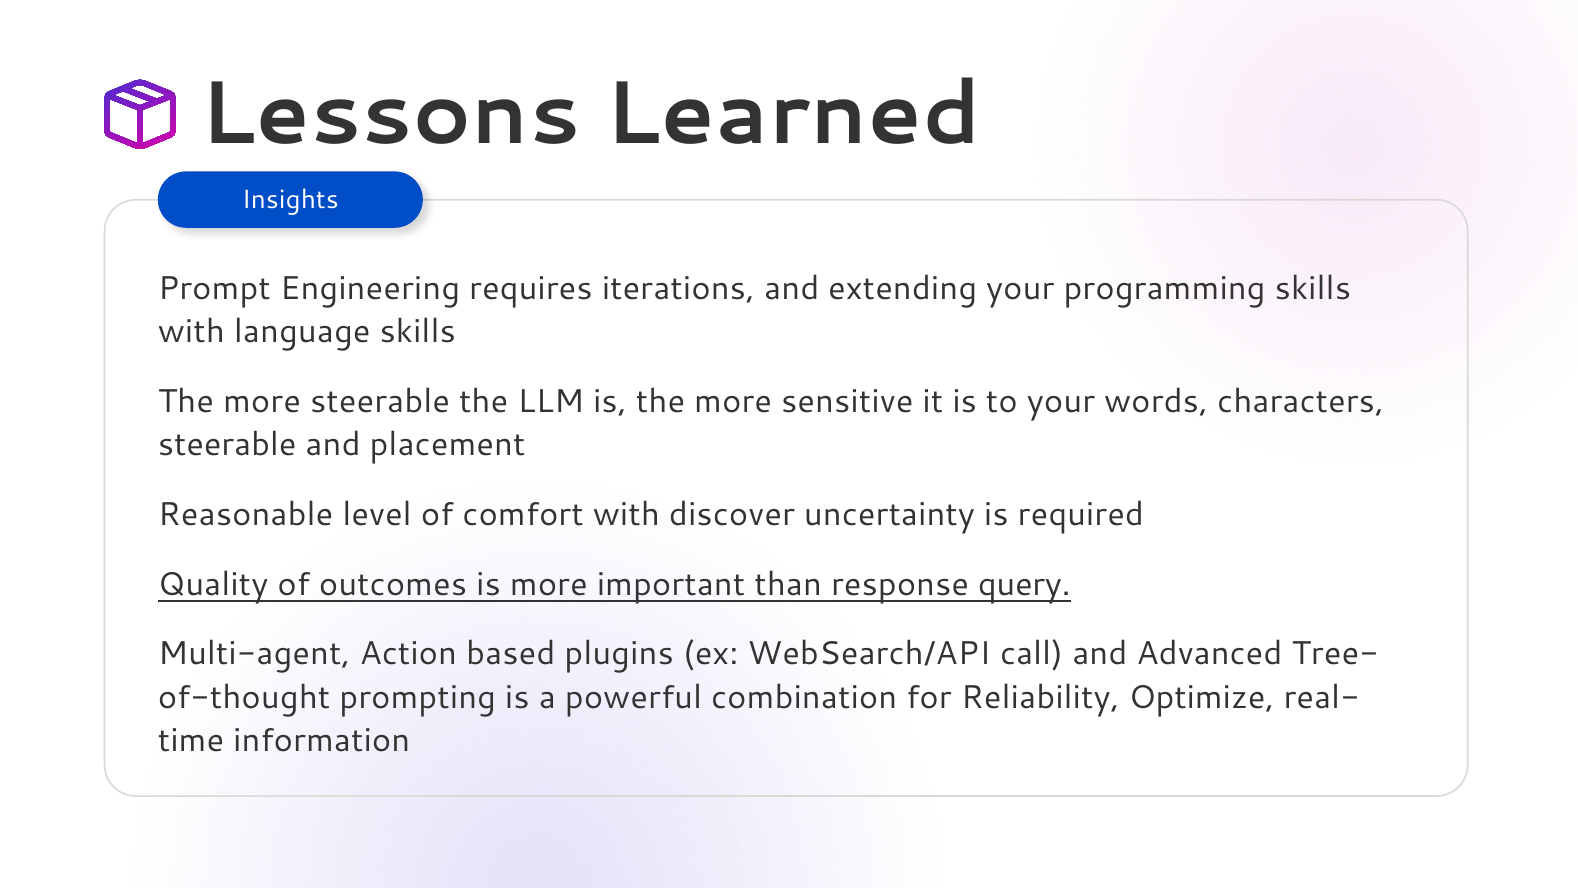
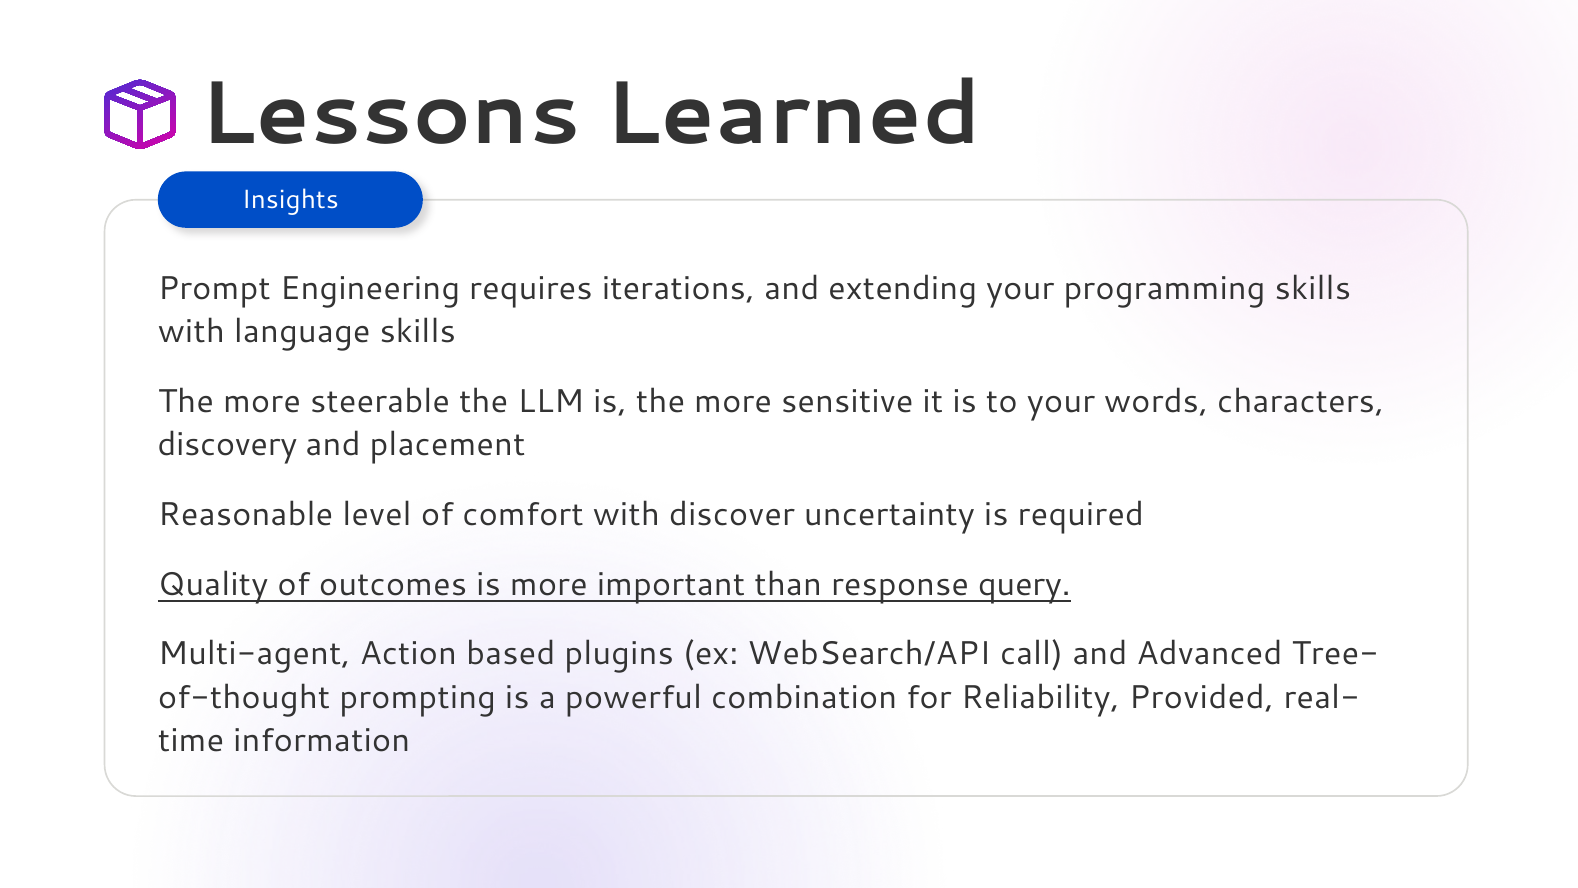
steerable: steerable -> discovery (227, 445)
Optimize: Optimize -> Provided (1201, 697)
